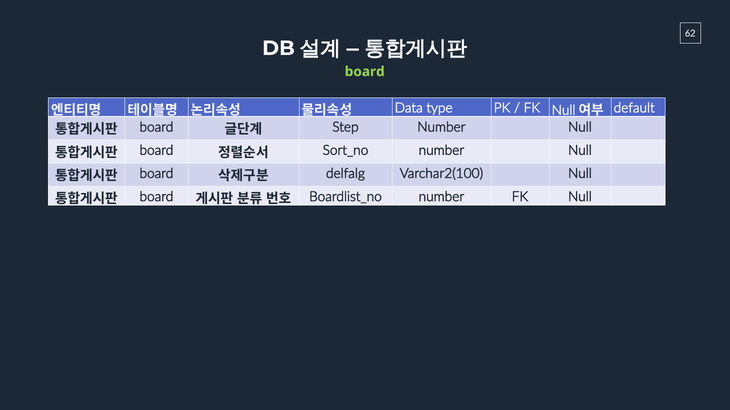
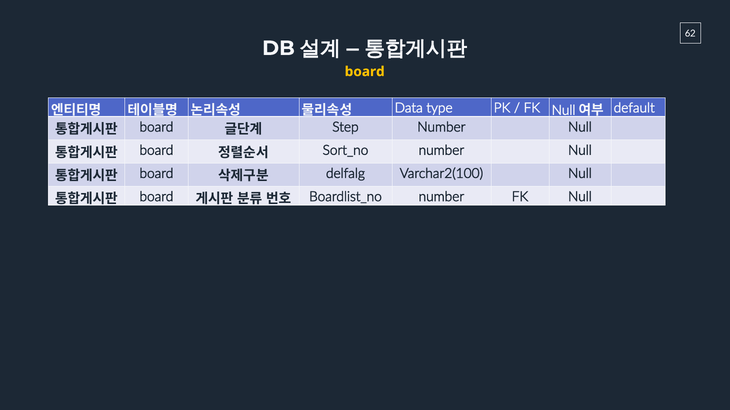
board colour: light green -> yellow (365, 72)
